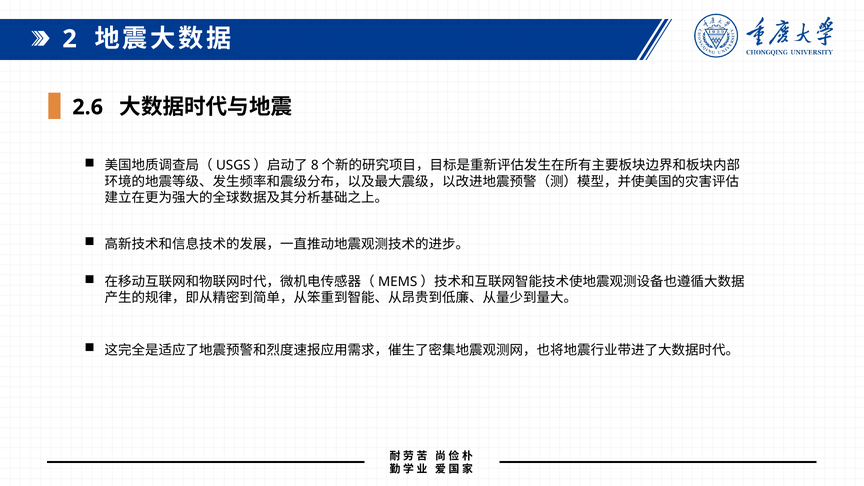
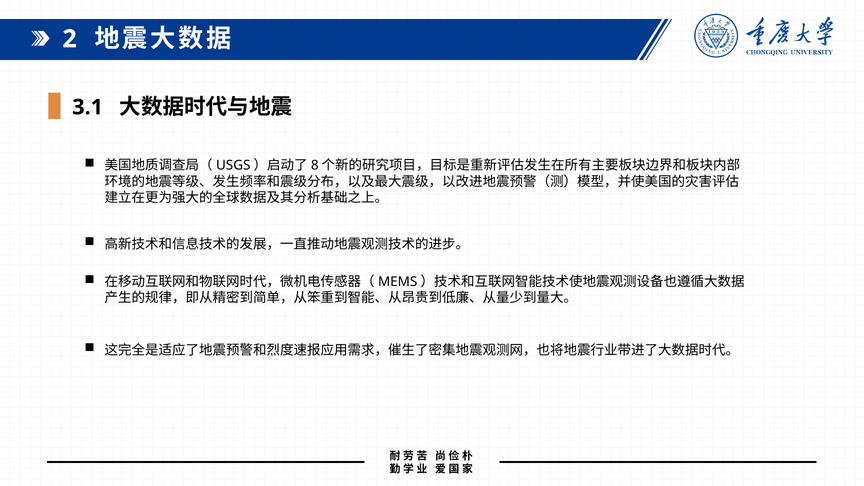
2.6: 2.6 -> 3.1 (88, 107)
